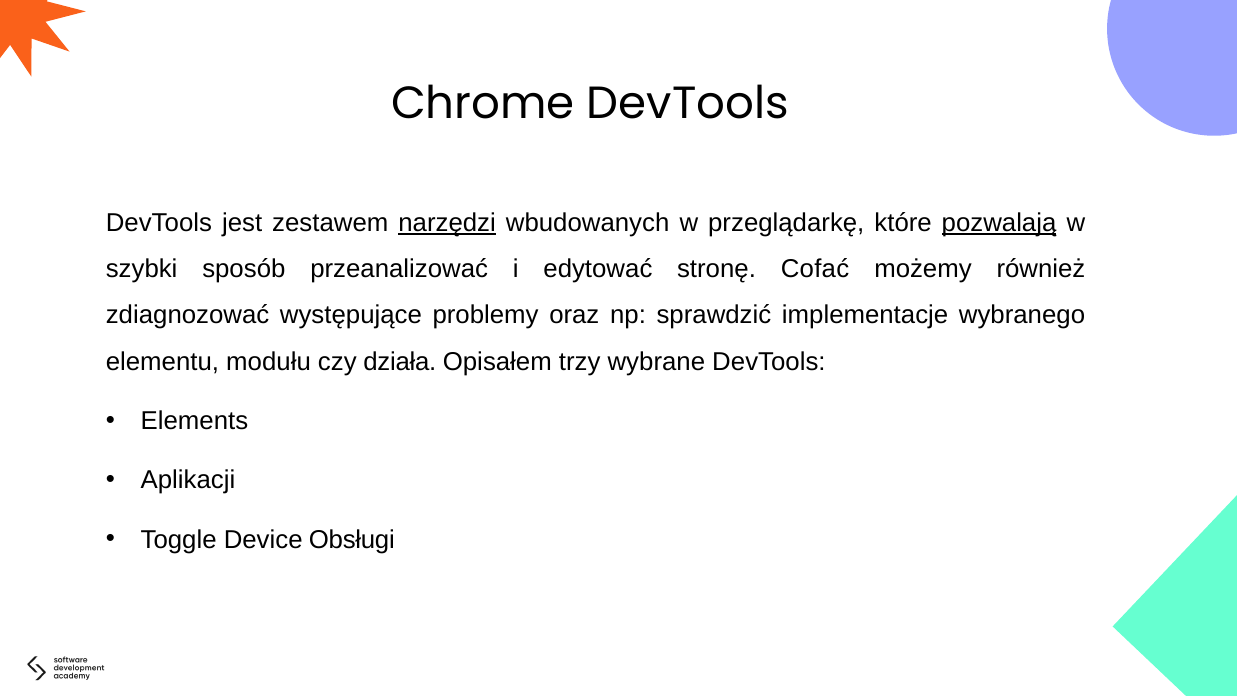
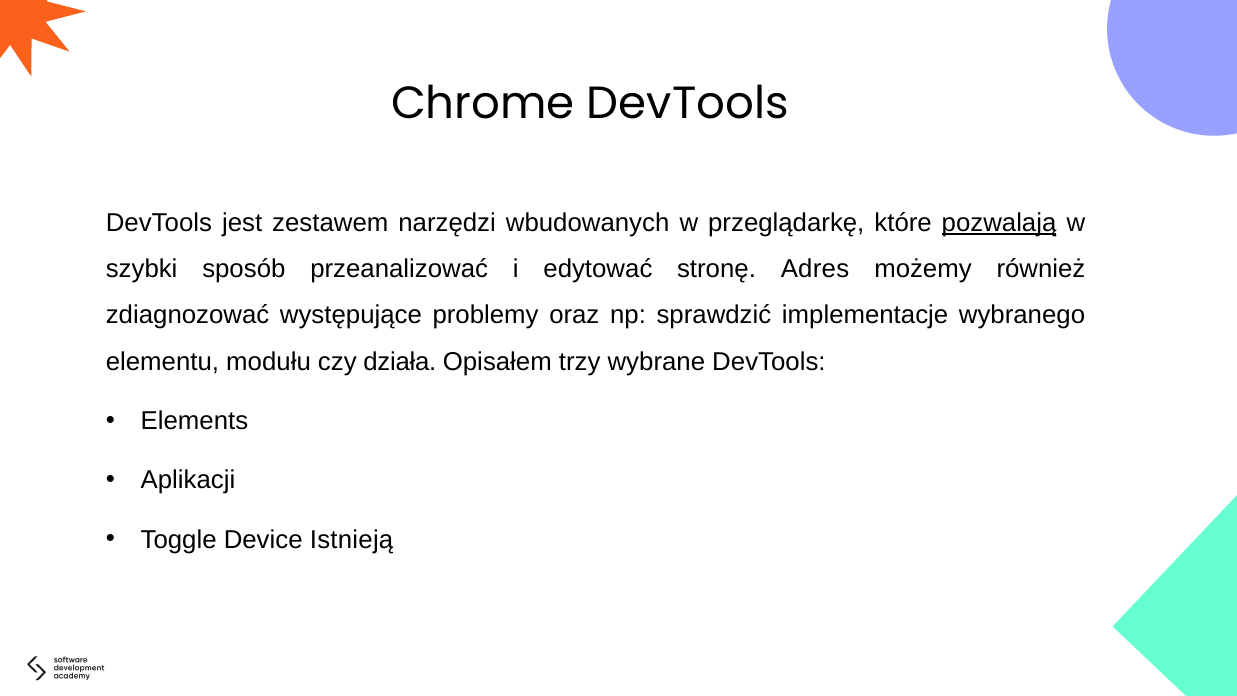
narzędzi underline: present -> none (447, 223)
Cofać: Cofać -> Adres (815, 269)
Obsługi: Obsługi -> Istnieją (352, 540)
